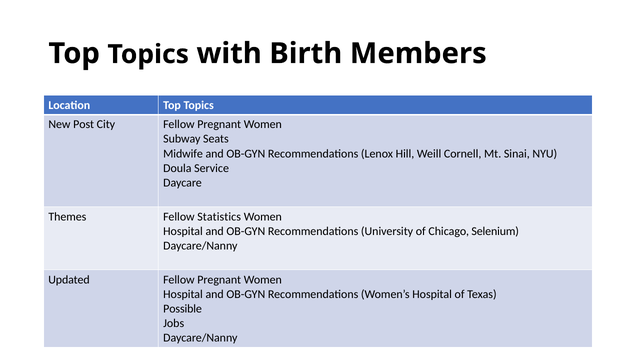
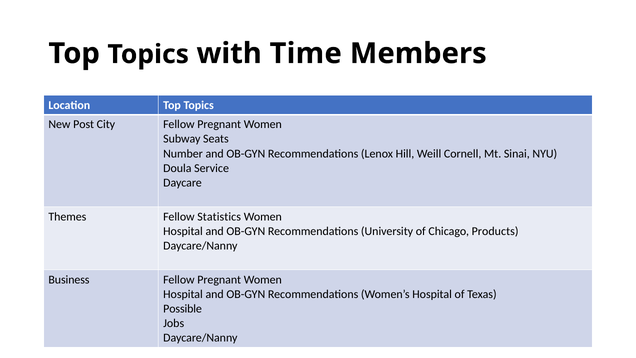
Birth: Birth -> Time (306, 53)
Midwife: Midwife -> Number (183, 153)
Selenium: Selenium -> Products (495, 231)
Updated: Updated -> Business (69, 280)
